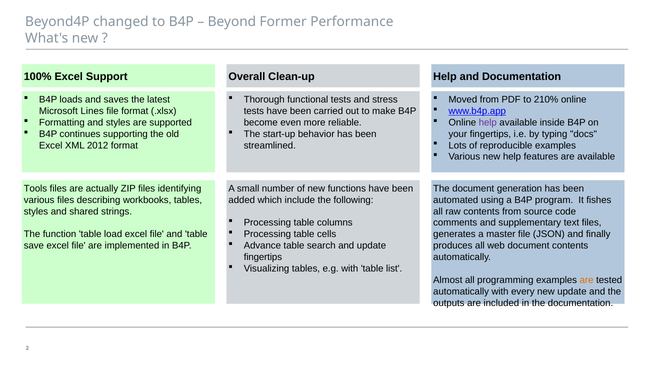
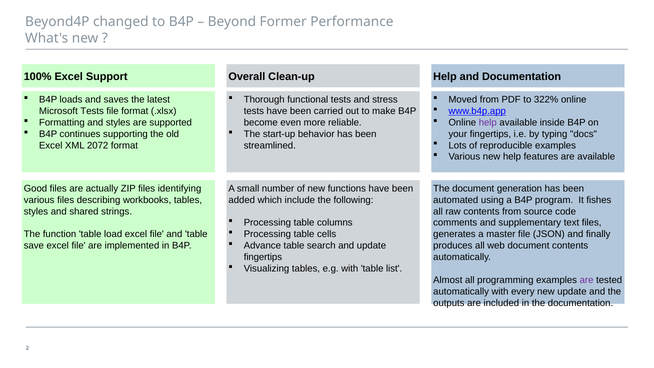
210%: 210% -> 322% (546, 100)
Microsoft Lines: Lines -> Tests (92, 111)
2012: 2012 -> 2072 (98, 145)
Tools: Tools -> Good (35, 188)
are colour: orange -> purple (587, 280)
